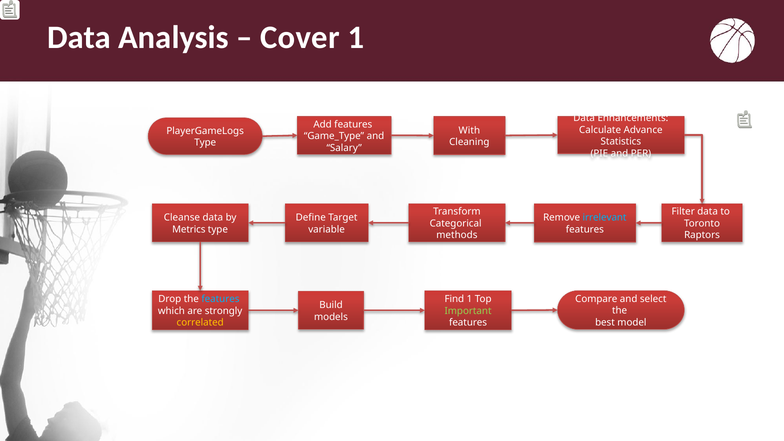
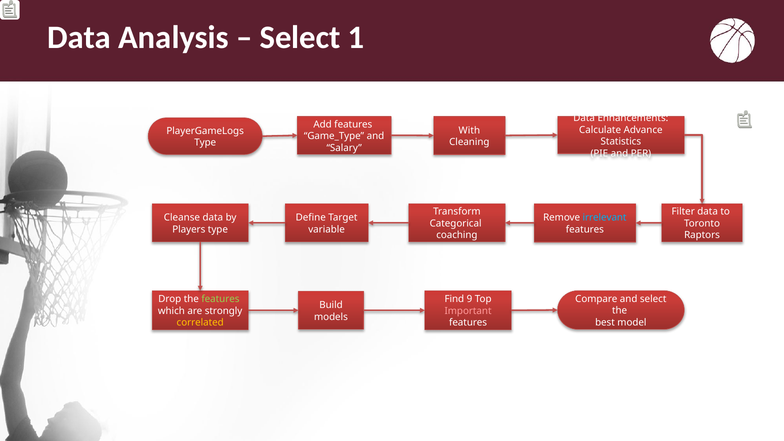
Cover: Cover -> Select (300, 38)
Metrics: Metrics -> Players (189, 229)
methods: methods -> coaching (457, 235)
features colour: light blue -> light green (220, 299)
Find 1: 1 -> 9 (470, 299)
Important colour: light green -> pink (468, 311)
